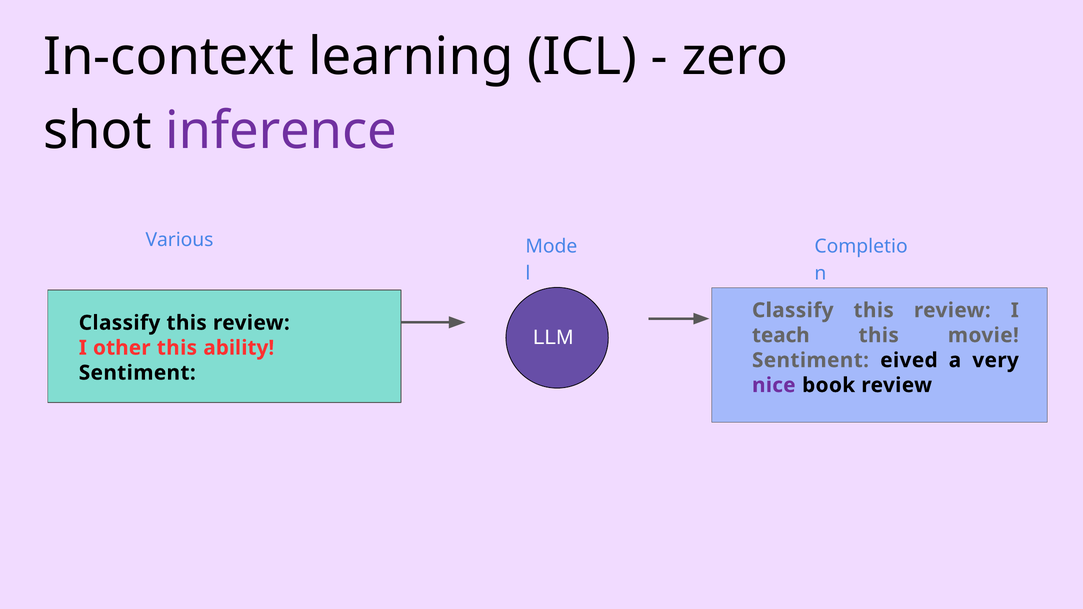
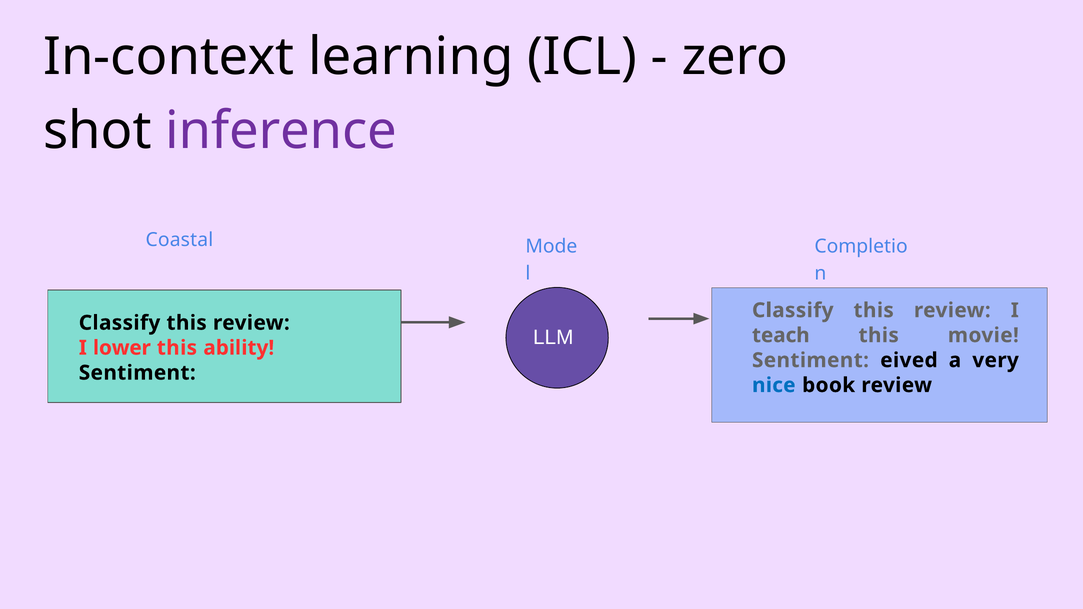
Various: Various -> Coastal (179, 240)
other: other -> lower (122, 348)
nice colour: purple -> blue (774, 385)
